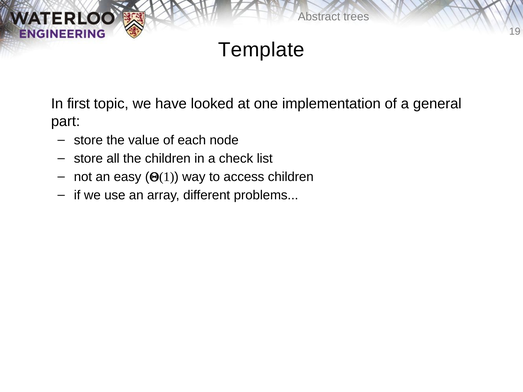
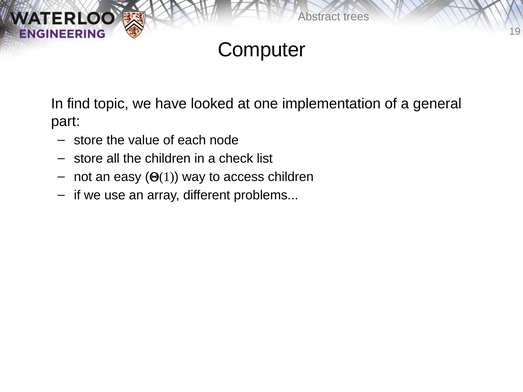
Template: Template -> Computer (262, 50)
first: first -> find (79, 104)
